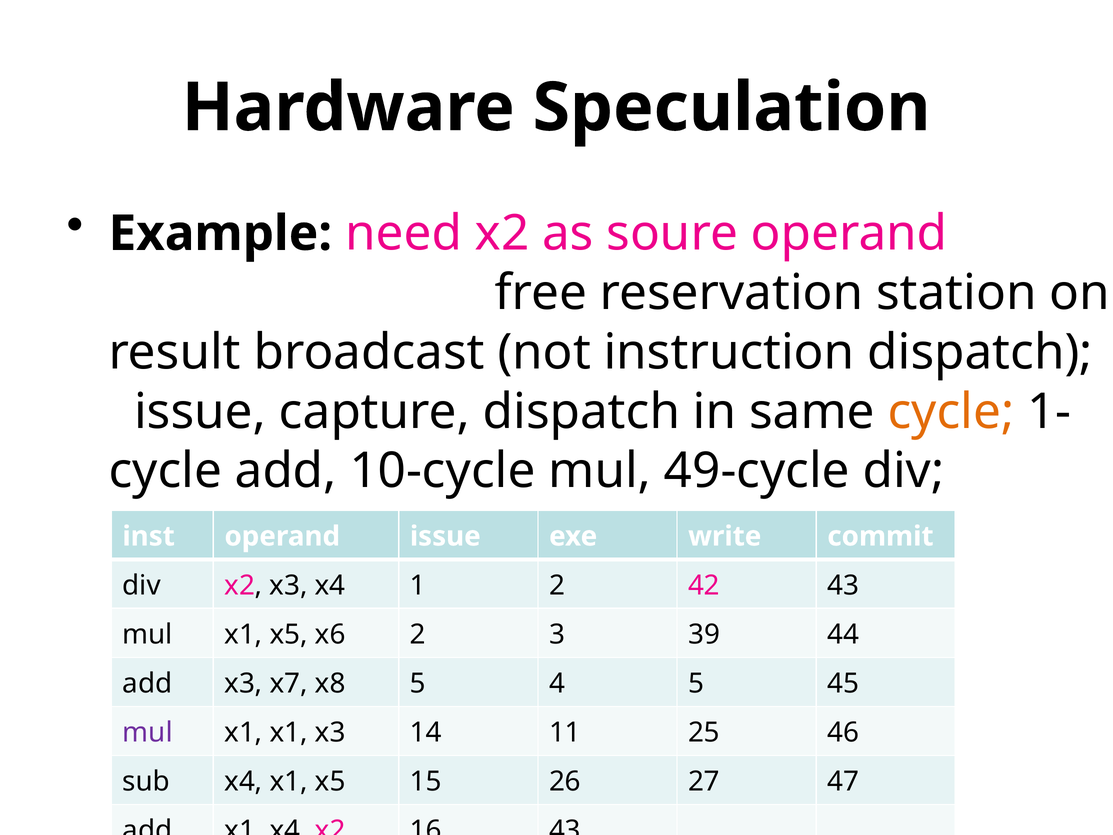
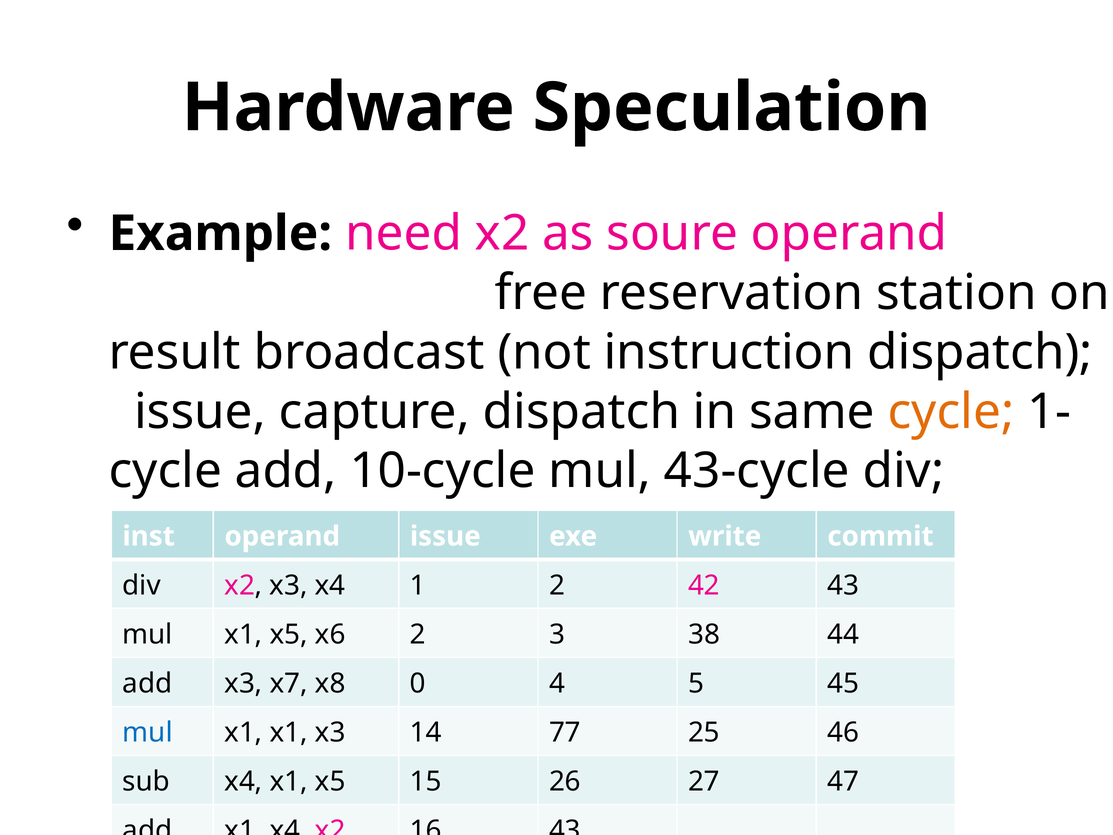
49-cycle: 49-cycle -> 43-cycle (757, 471)
39: 39 -> 38 (704, 634)
x8 5: 5 -> 0 (418, 683)
mul colour: purple -> blue (148, 732)
11: 11 -> 77 (565, 732)
